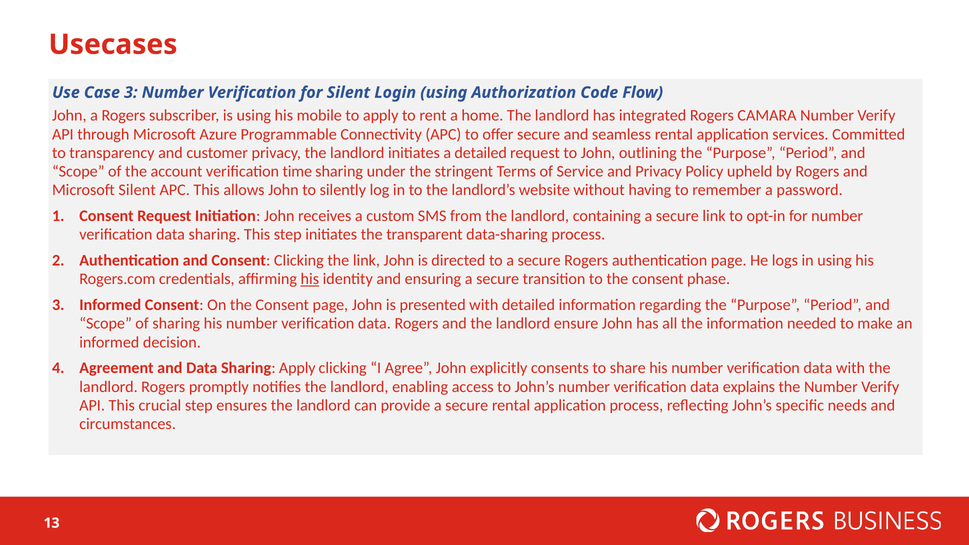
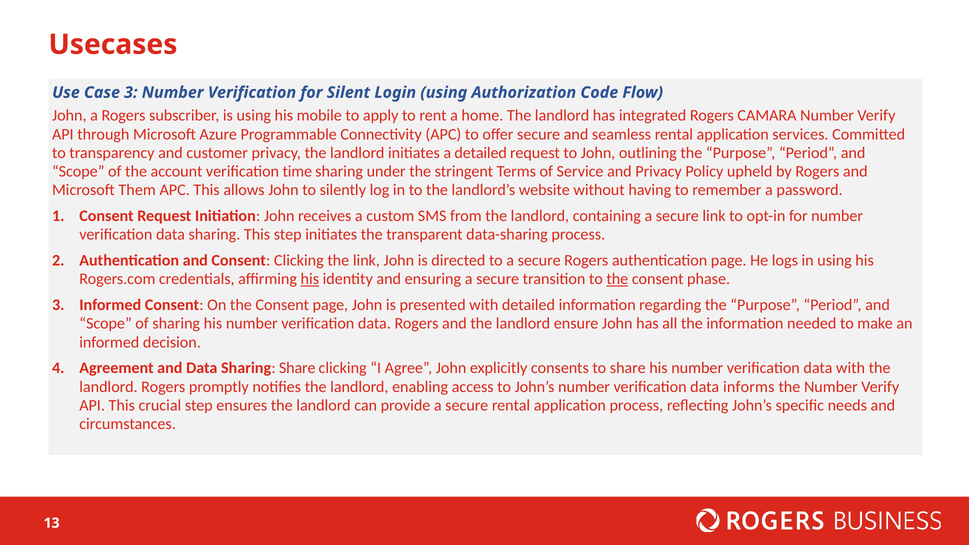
Microsoft Silent: Silent -> Them (137, 190)
the underline: none -> present (617, 279)
Sharing Apply: Apply -> Share (297, 368)
explains: explains -> informs (749, 387)
